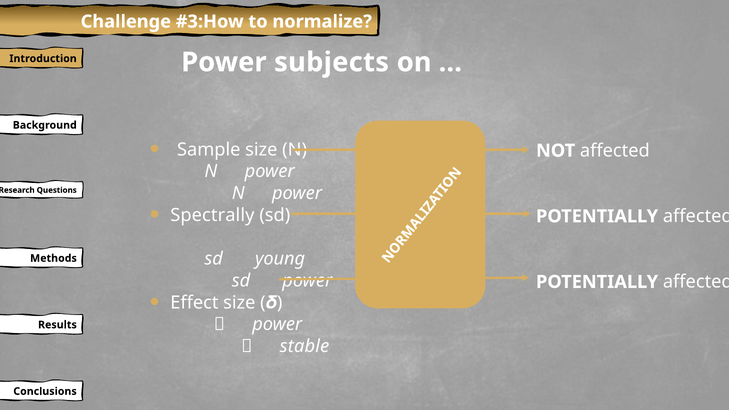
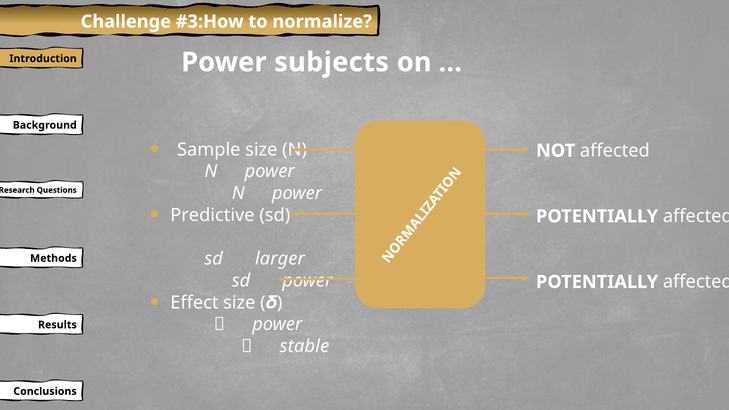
Spectrally: Spectrally -> Predictive (212, 215)
young: young -> larger (280, 259)
